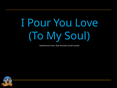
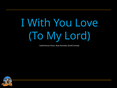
Pour: Pour -> With (39, 23)
Soul: Soul -> Lord (77, 36)
